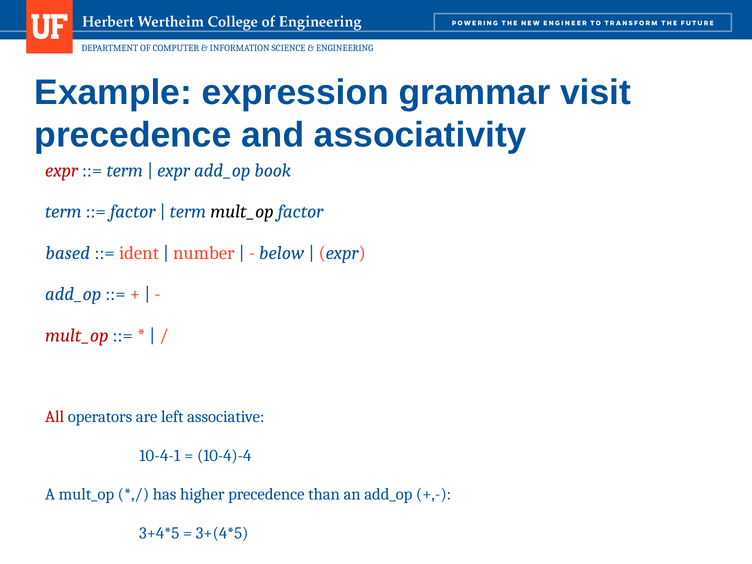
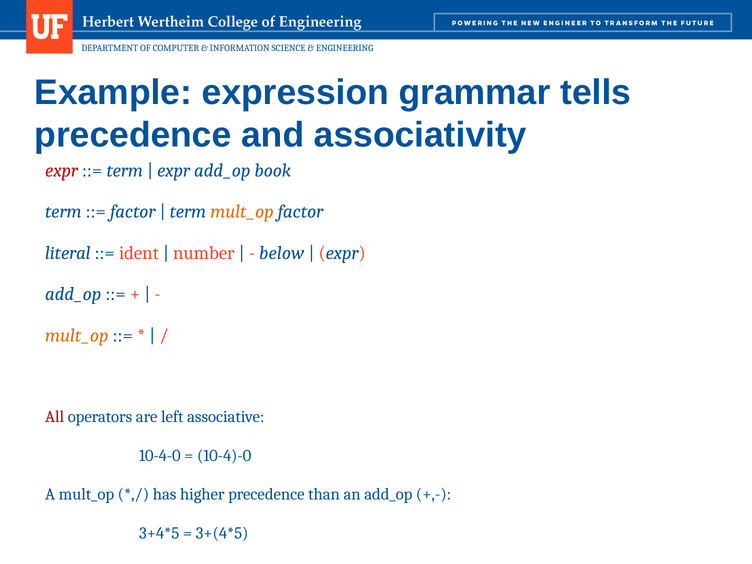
visit: visit -> tells (596, 92)
mult_op colour: black -> orange (242, 212)
based: based -> literal (68, 253)
mult_op colour: red -> orange (77, 335)
10-4-1: 10-4-1 -> 10-4-0 (160, 456)
10-4)-4: 10-4)-4 -> 10-4)-0 (224, 456)
